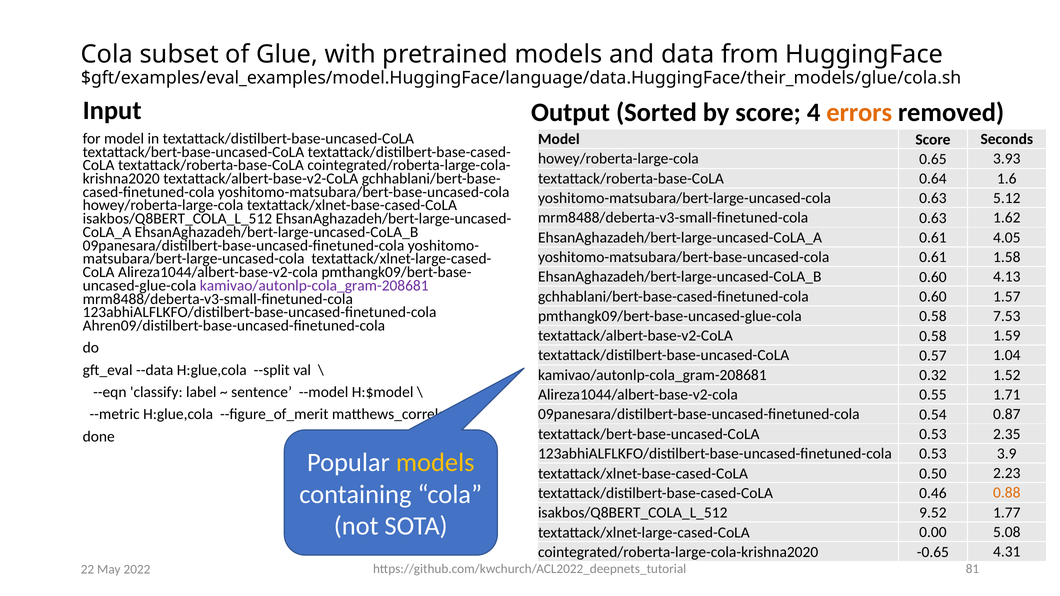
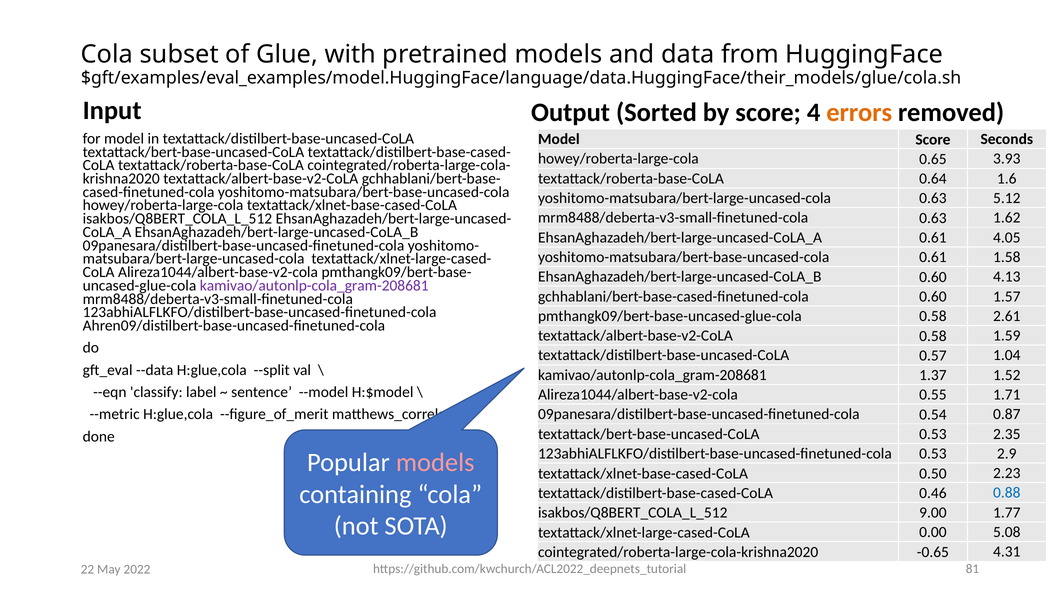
7.53: 7.53 -> 2.61 (1007, 316)
0.32: 0.32 -> 1.37 (933, 375)
3.9: 3.9 -> 2.9 (1007, 454)
models colour: yellow -> pink (435, 463)
0.88 colour: orange -> blue (1007, 493)
9.52: 9.52 -> 9.00 (933, 513)
